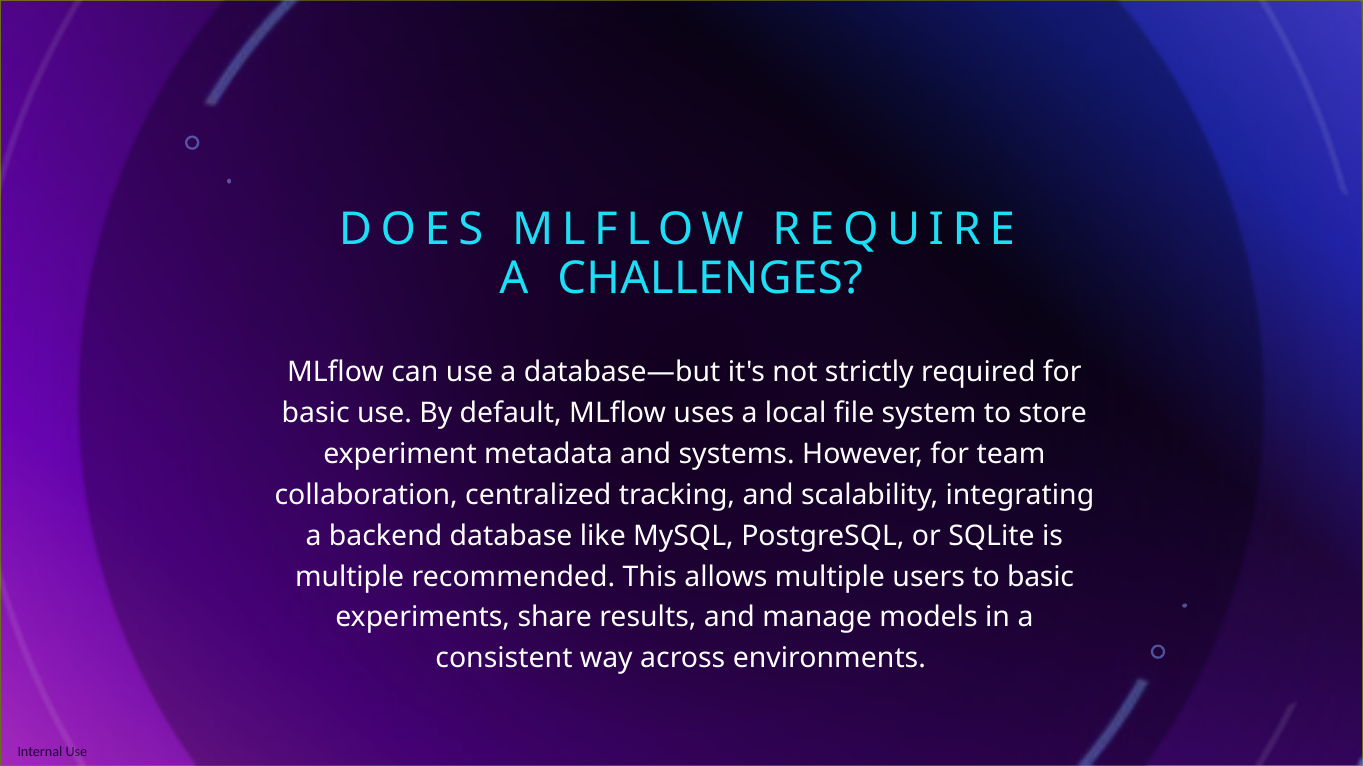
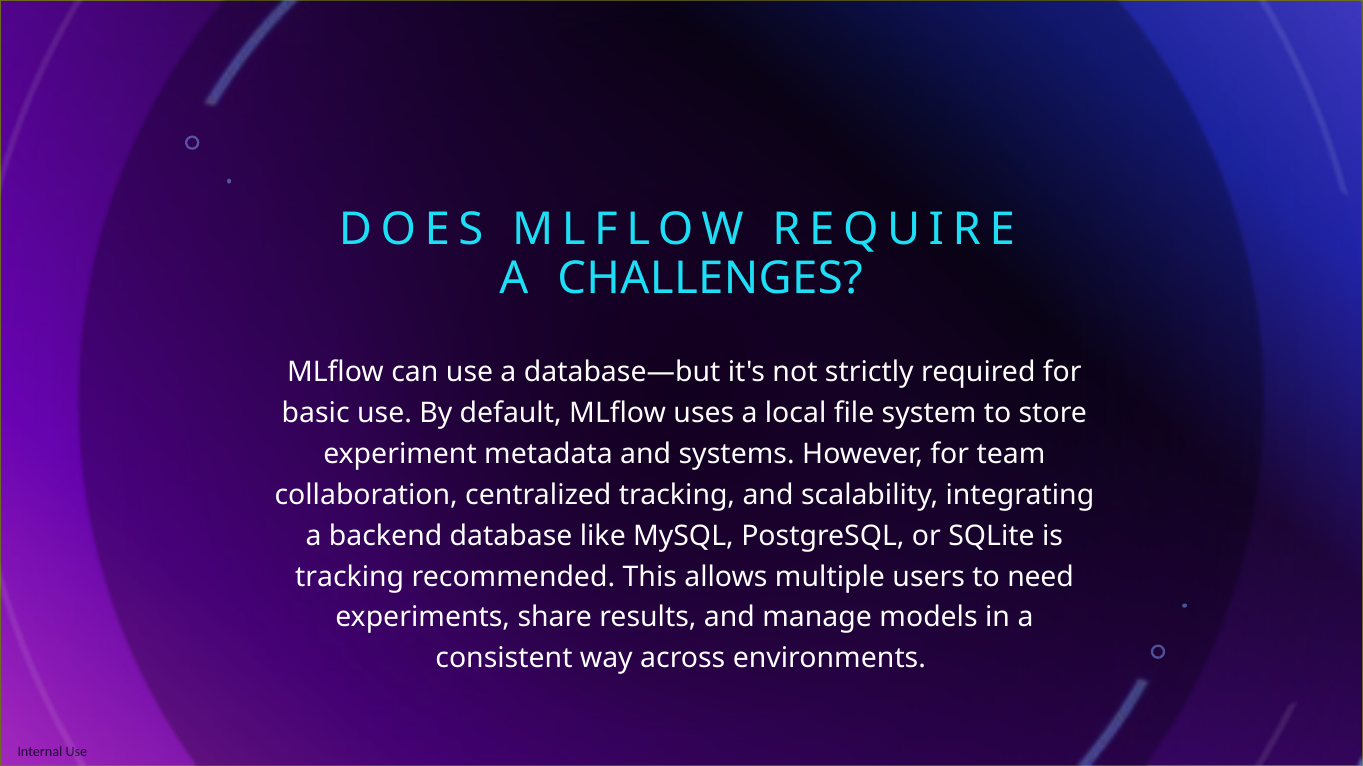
multiple: multiple -> tracking (350, 577)
to basic: basic -> need (1040, 577)
